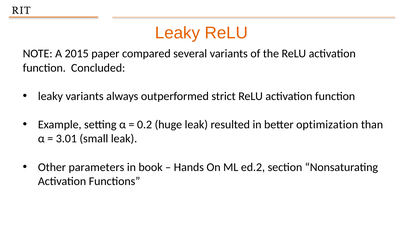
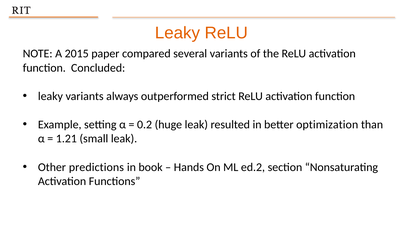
3.01: 3.01 -> 1.21 (66, 139)
parameters: parameters -> predictions (96, 167)
